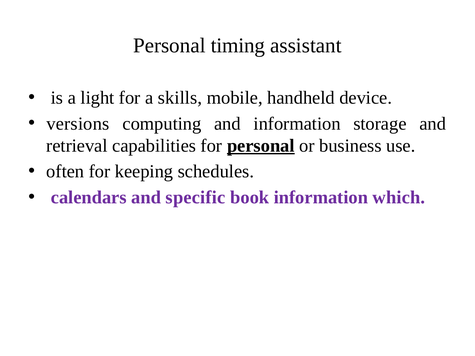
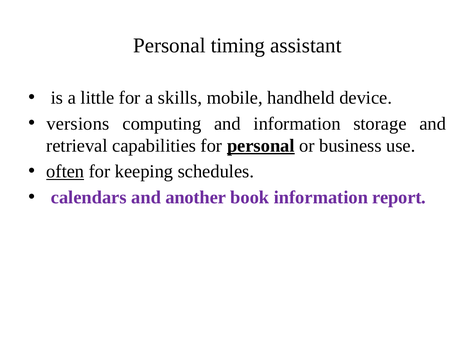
light: light -> little (97, 98)
often underline: none -> present (65, 172)
specific: specific -> another (196, 197)
which: which -> report (399, 197)
